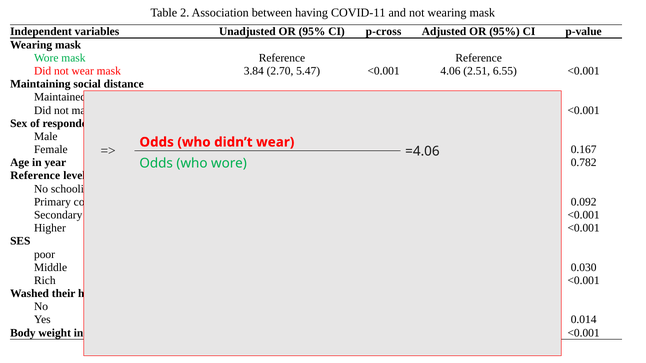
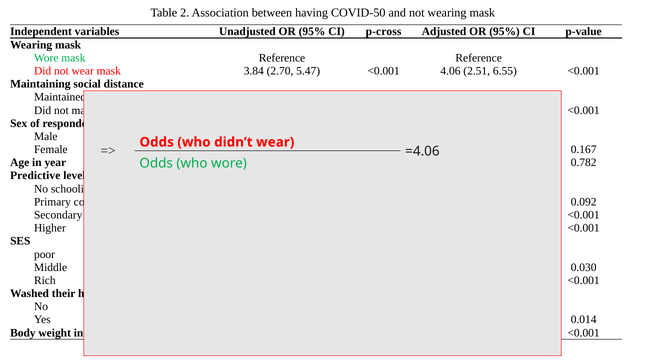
COVID-11: COVID-11 -> COVID-50 (358, 13)
Reference: Reference -> Predictive (35, 176)
